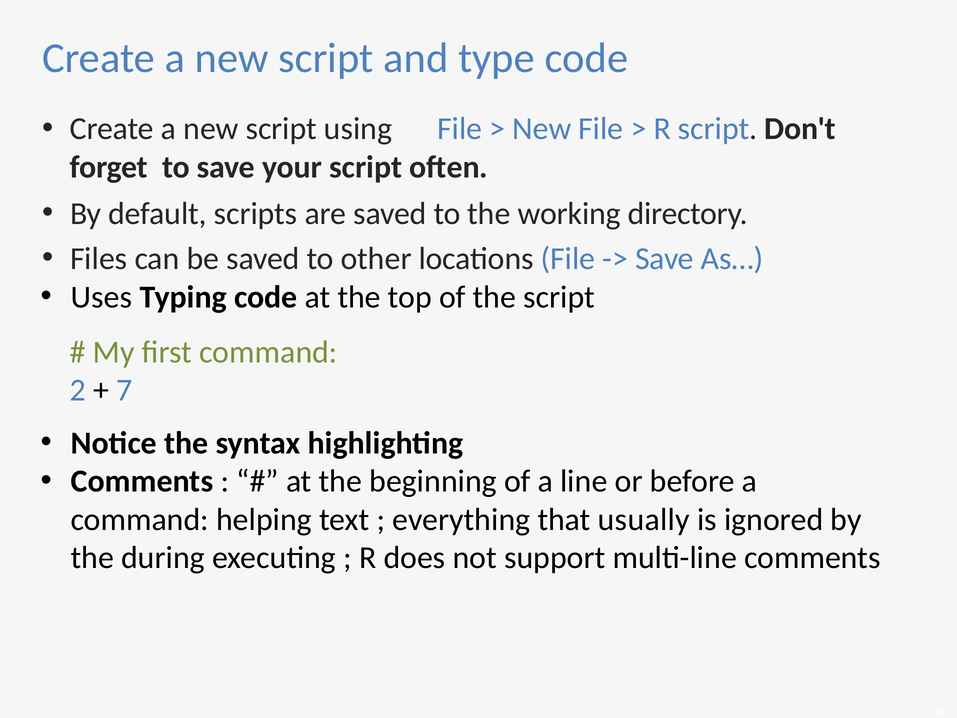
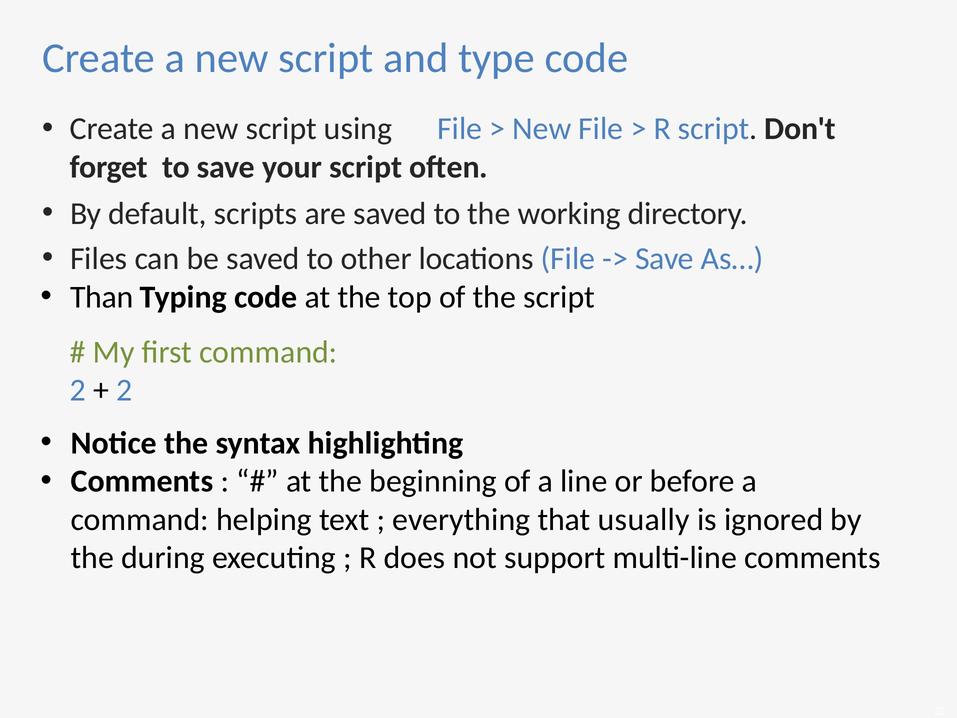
Uses: Uses -> Than (102, 297)
7: 7 -> 2 (124, 390)
